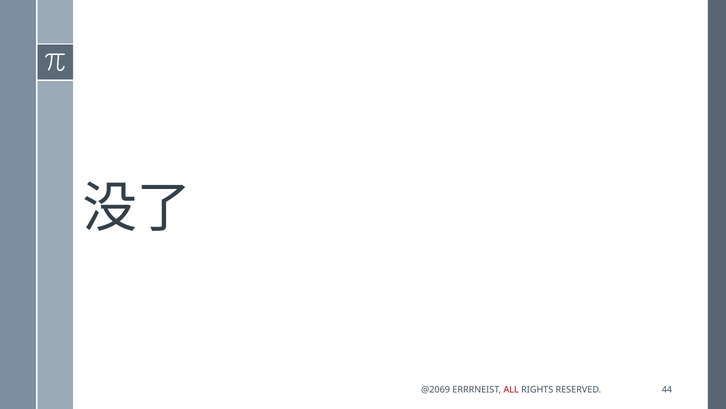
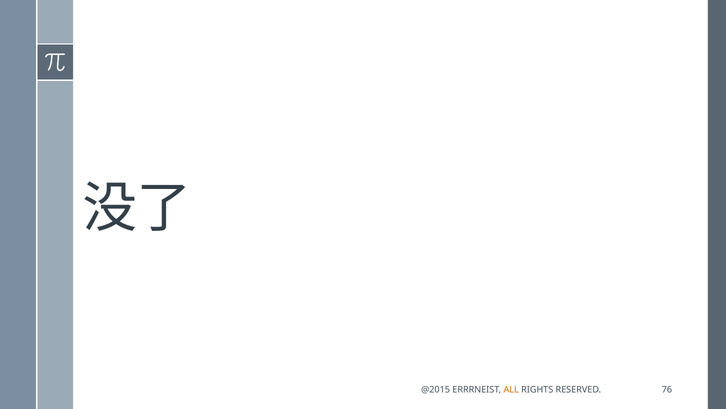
@2069: @2069 -> @2015 (436, 389)
ALL colour: red -> orange (511, 389)
44: 44 -> 76 (667, 389)
